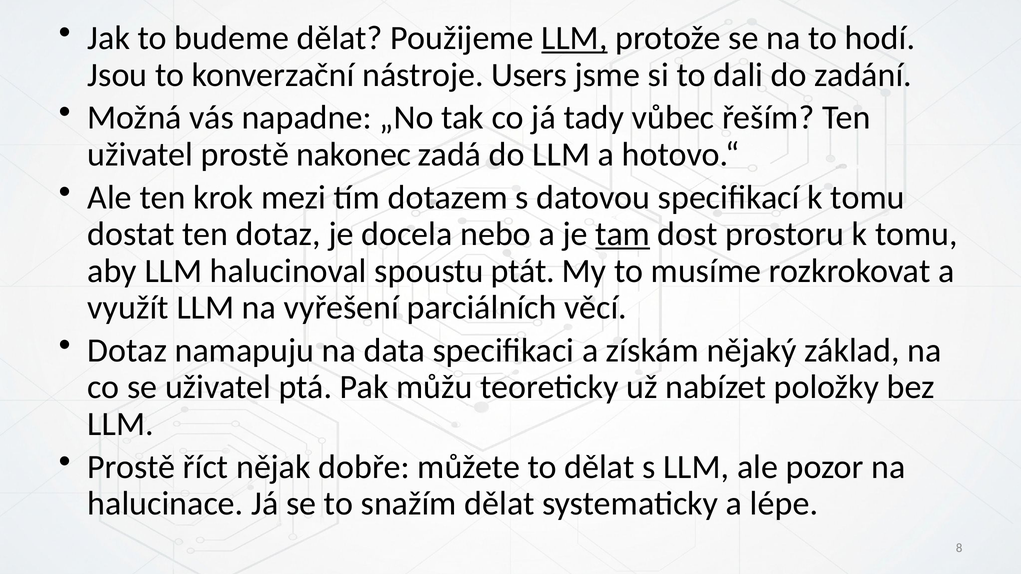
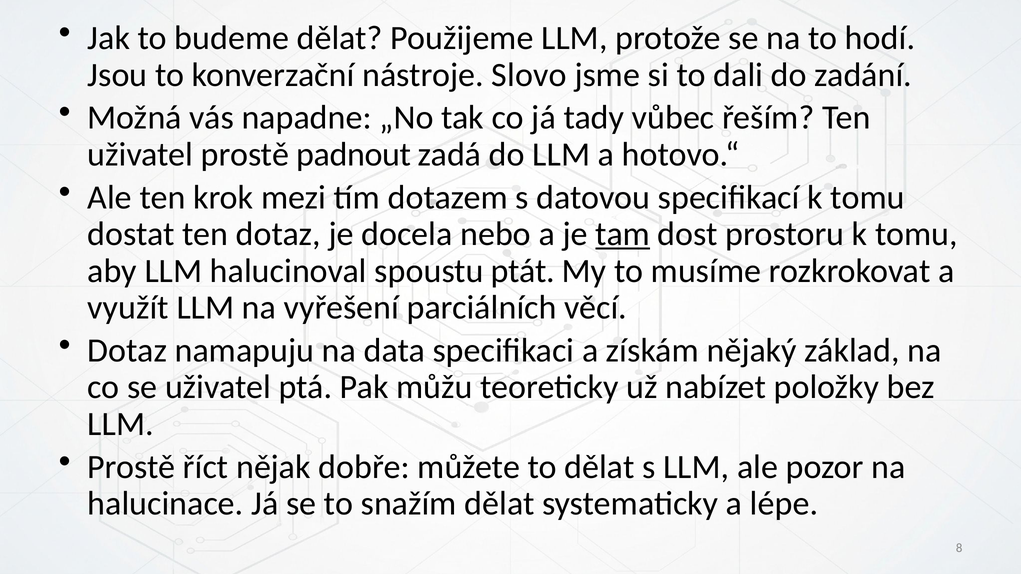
LLM underline: present -> none (574, 38)
Users: Users -> Slovo (529, 75)
nakonec: nakonec -> padnout (354, 155)
